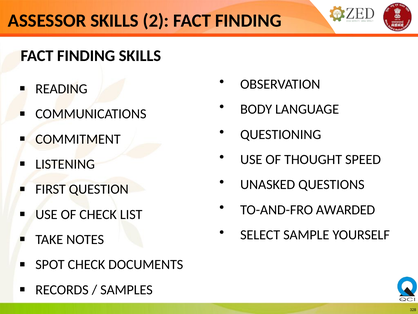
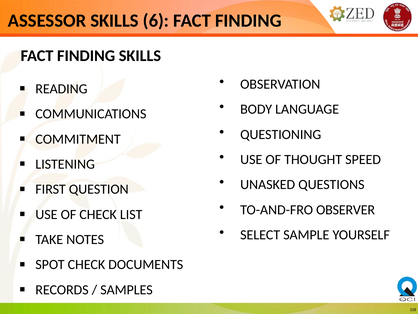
2: 2 -> 6 (156, 21)
AWARDED: AWARDED -> OBSERVER (346, 209)
